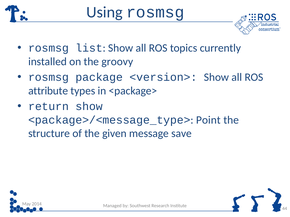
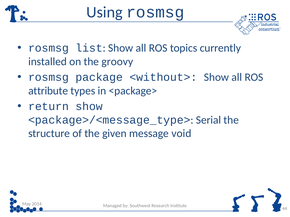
<version>: <version> -> <without> (163, 77)
Point: Point -> Serial (209, 120)
save: save -> void (181, 134)
